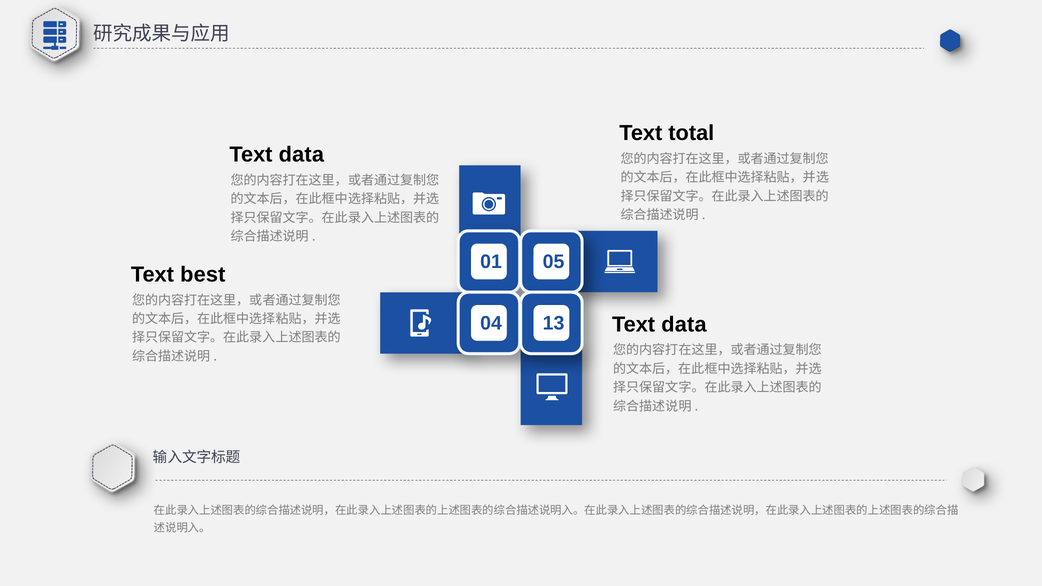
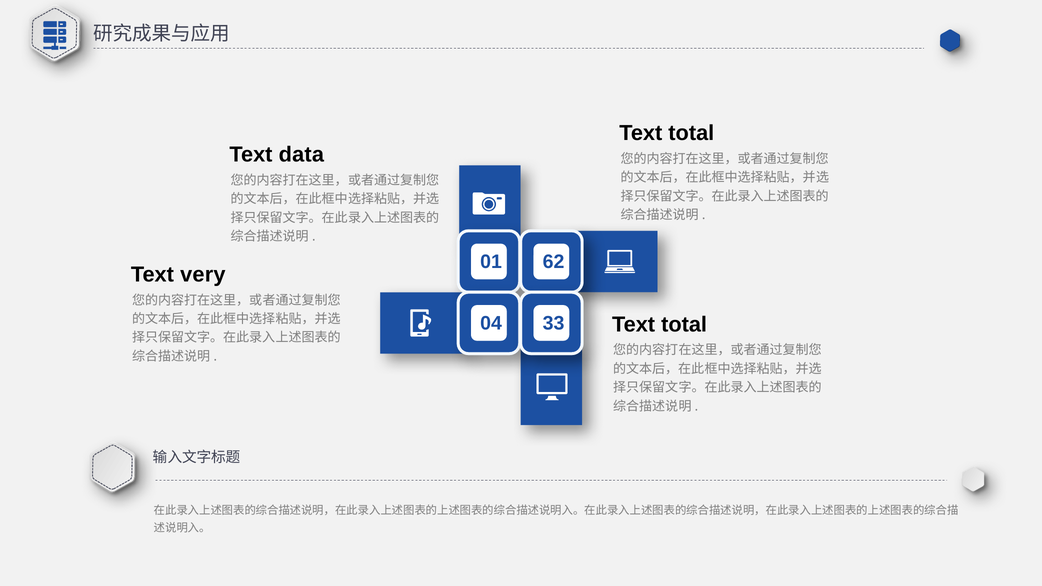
05: 05 -> 62 (554, 262)
best: best -> very (203, 275)
13: 13 -> 33 (554, 323)
data: data -> total (684, 325)
